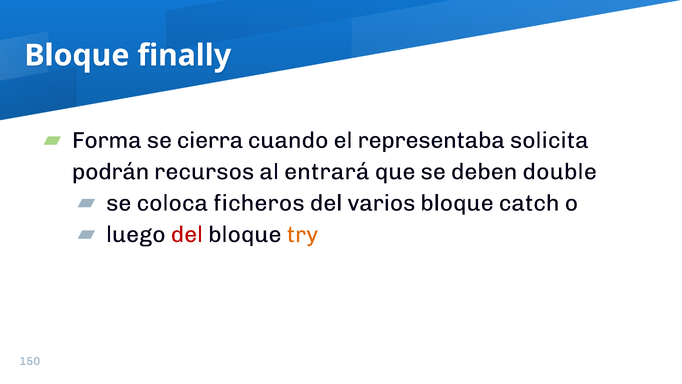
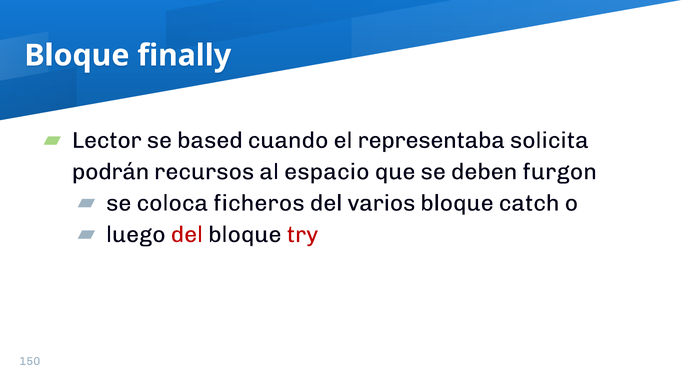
Forma: Forma -> Lector (107, 140)
cierra: cierra -> based (210, 140)
entrará: entrará -> espacio (327, 172)
double: double -> furgon (560, 172)
try colour: orange -> red (302, 234)
